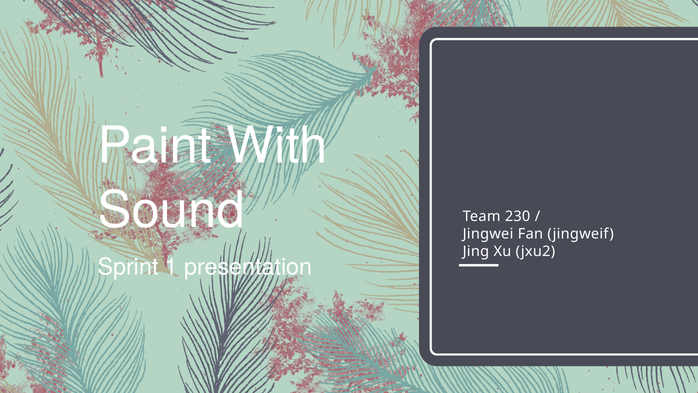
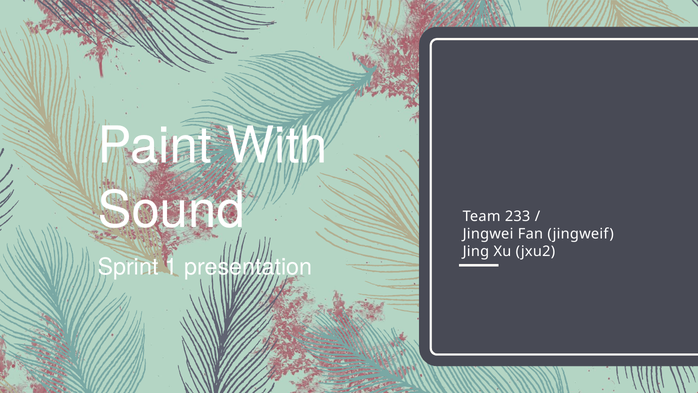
230: 230 -> 233 (518, 216)
